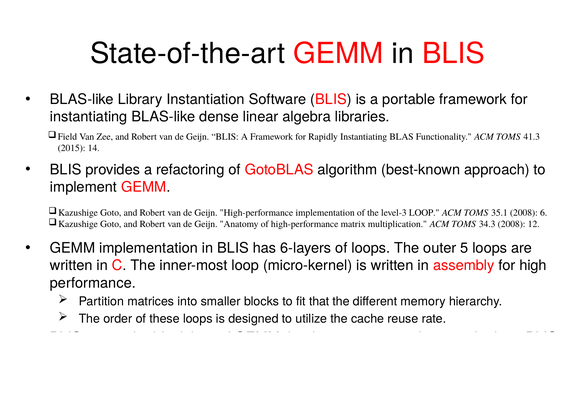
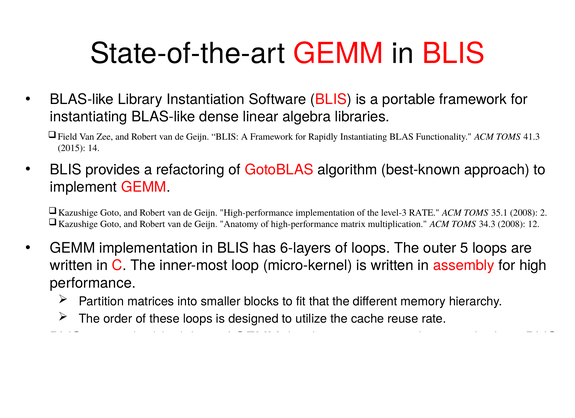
level-3 LOOP: LOOP -> RATE (424, 213)
6: 6 -> 2 (544, 213)
